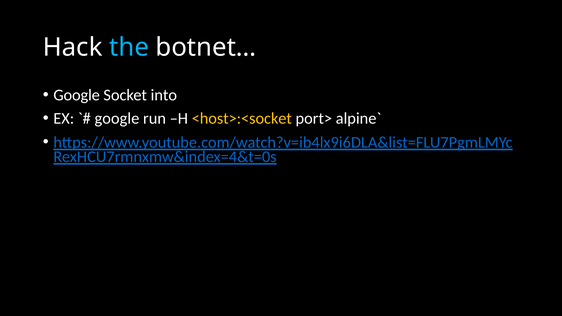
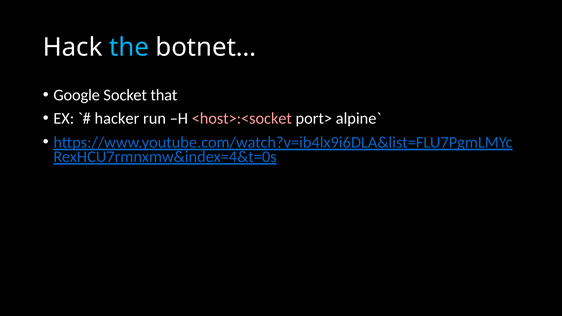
into: into -> that (164, 95)
google: google -> hacker (117, 119)
<host>:<socket colour: yellow -> pink (242, 119)
